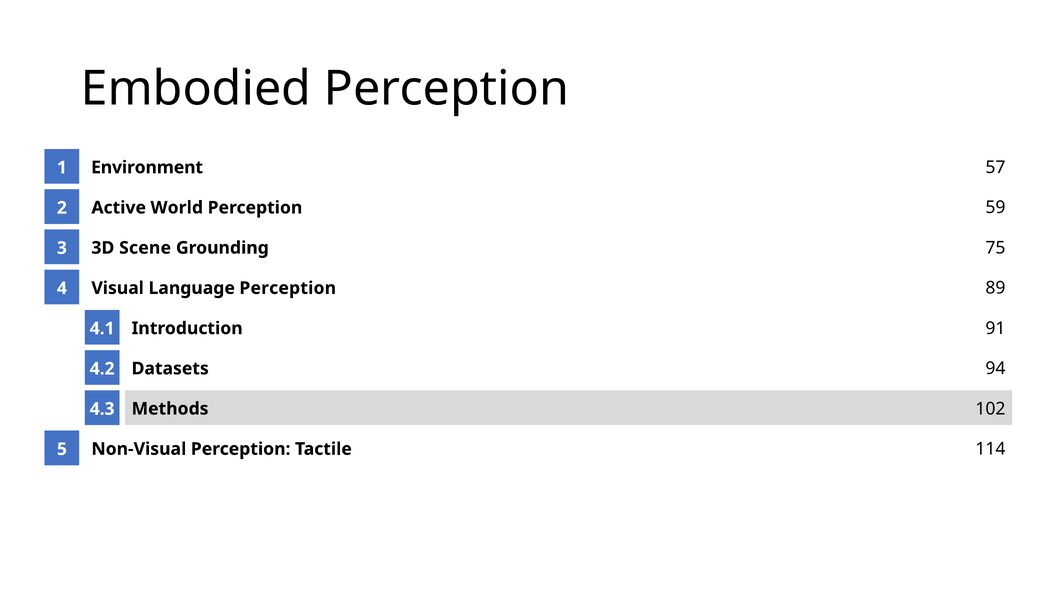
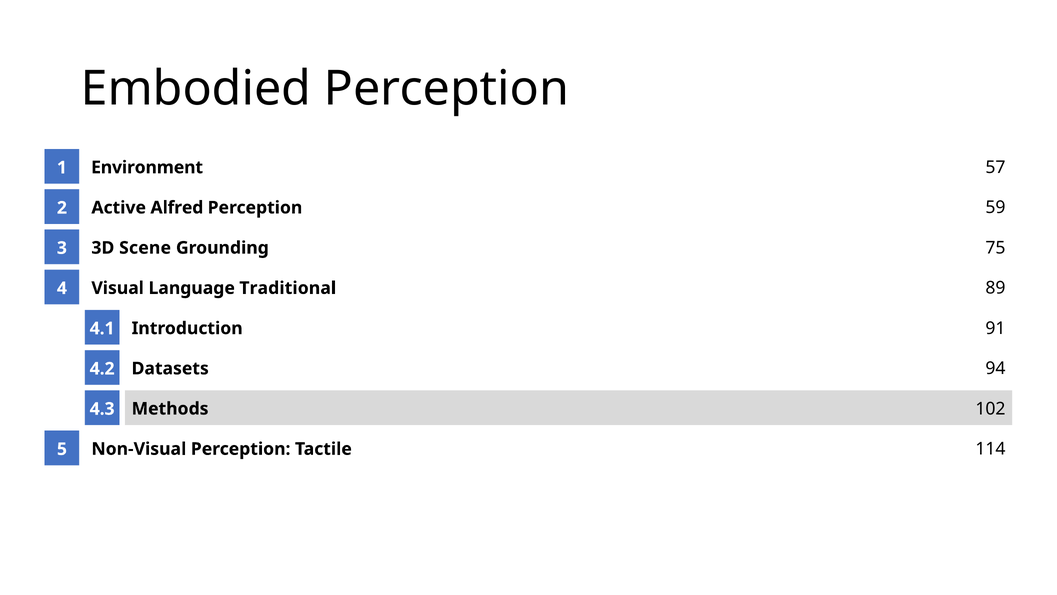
World: World -> Alfred (177, 208)
Language Perception: Perception -> Traditional (288, 288)
